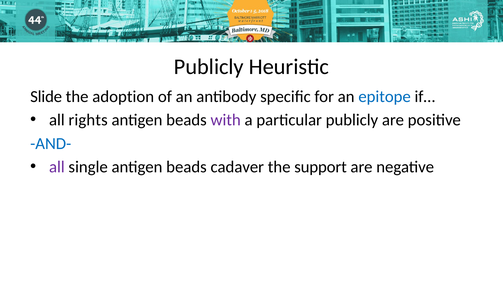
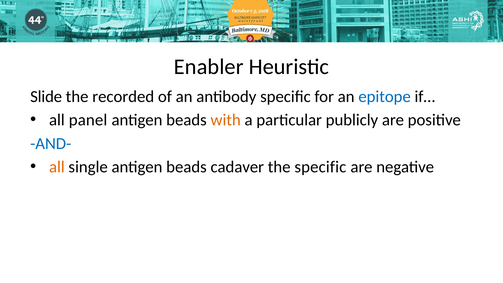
Publicly: Publicly -> Enabler (209, 67)
adoption: adoption -> recorded (123, 97)
rights: rights -> panel (88, 120)
with colour: purple -> orange (226, 120)
all colour: purple -> orange (57, 167)
the support: support -> specific (320, 167)
